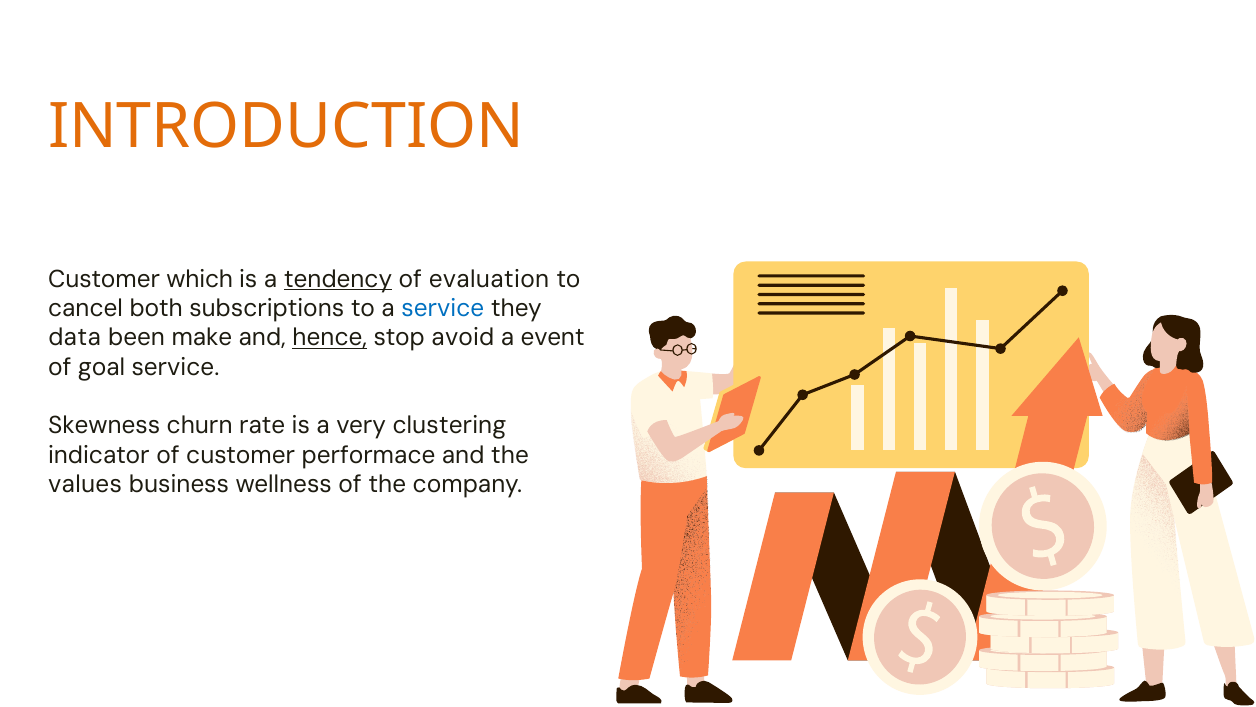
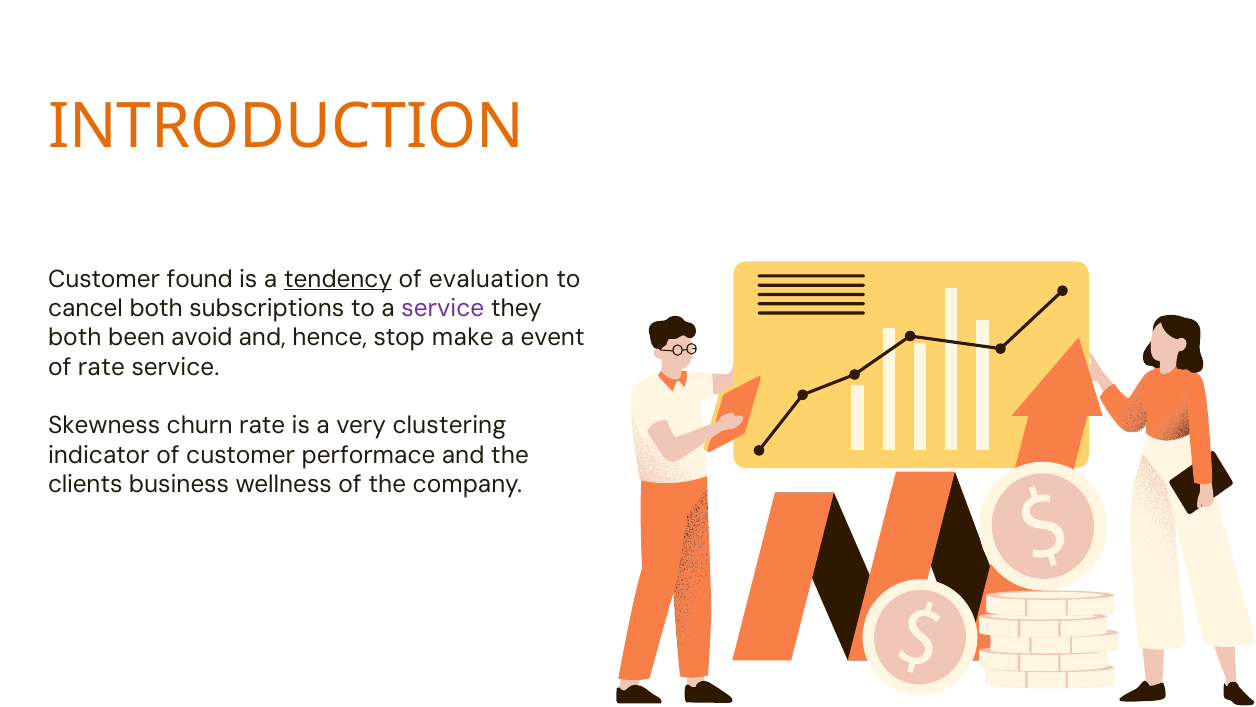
which: which -> found (200, 279)
service colour: blue -> purple (443, 308)
data: data -> both (75, 338)
make: make -> avoid (202, 338)
hence underline: present -> none (330, 338)
avoid: avoid -> make (463, 338)
of goal: goal -> rate (101, 367)
values: values -> clients (85, 484)
